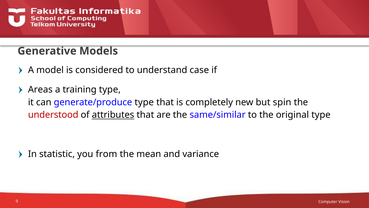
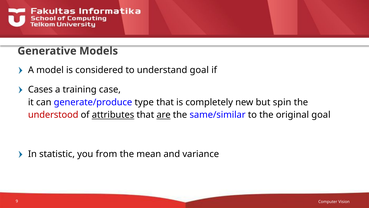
understand case: case -> goal (199, 70)
Areas: Areas -> Cases (40, 89)
training type: type -> case (110, 89)
are underline: none -> present (164, 115)
original type: type -> goal (321, 115)
